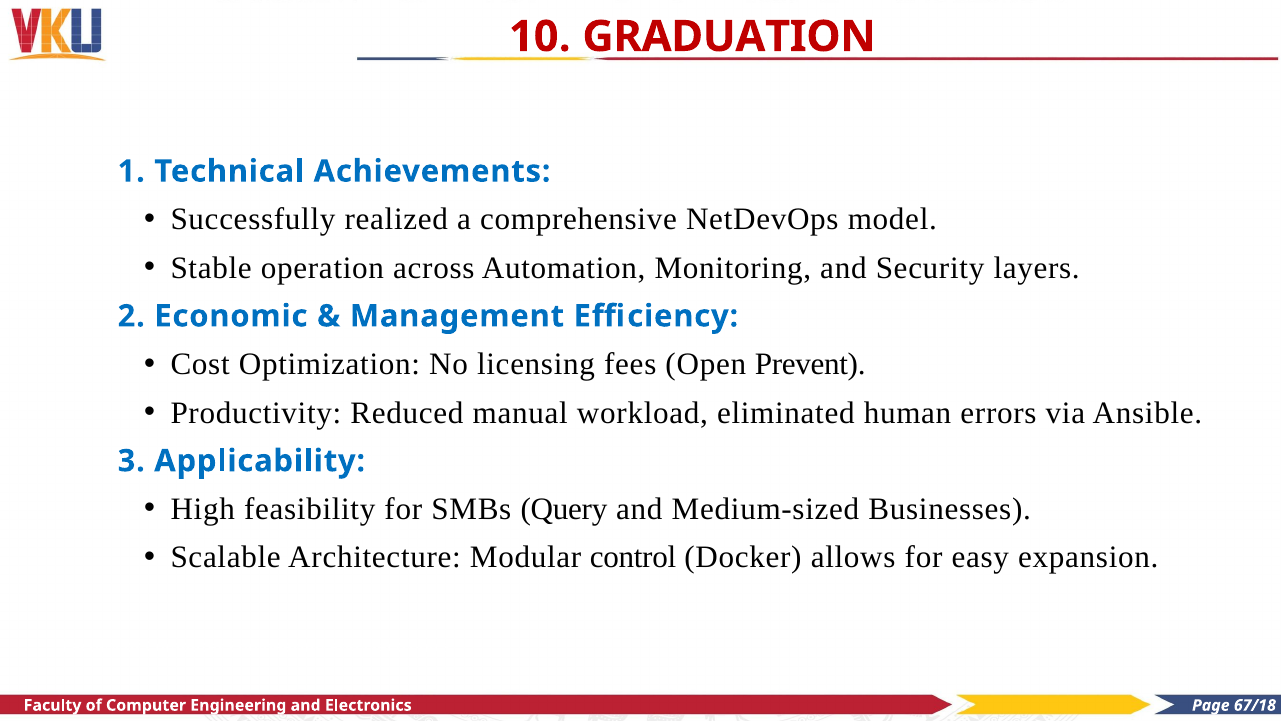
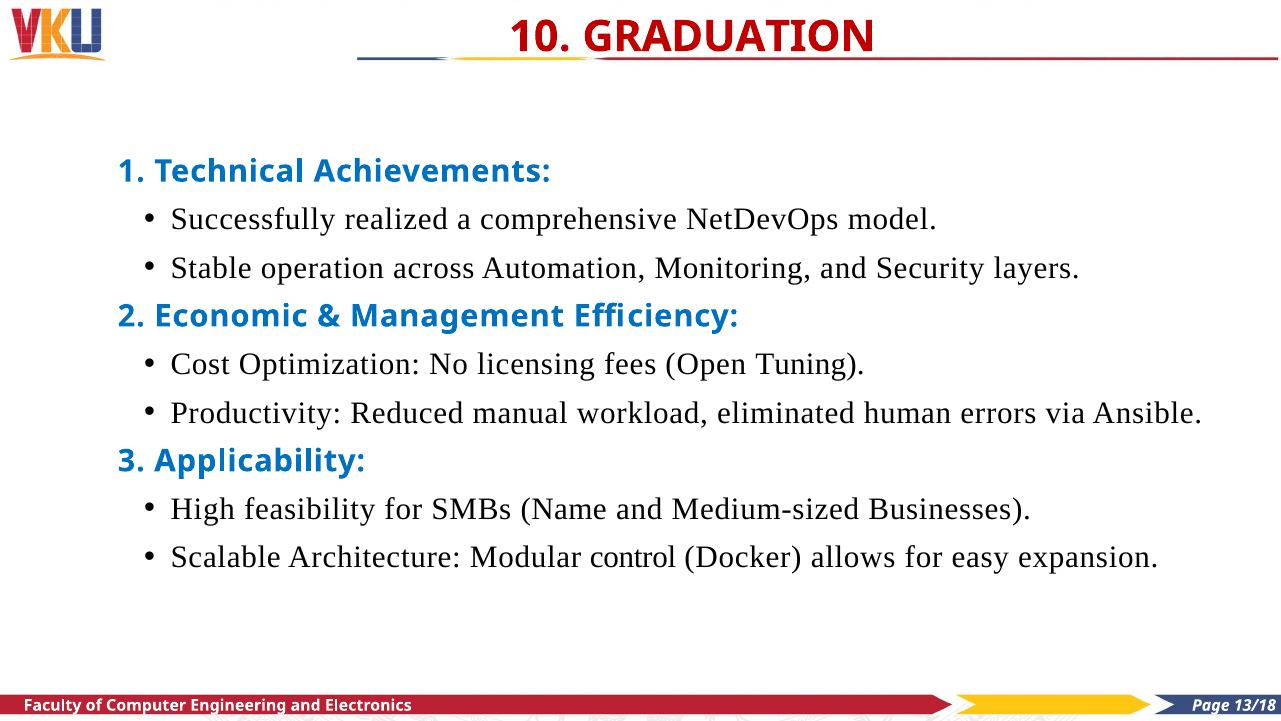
Prevent: Prevent -> Tuning (810, 364)
Query: Query -> Name (564, 509)
67/18: 67/18 -> 13/18 (1255, 705)
